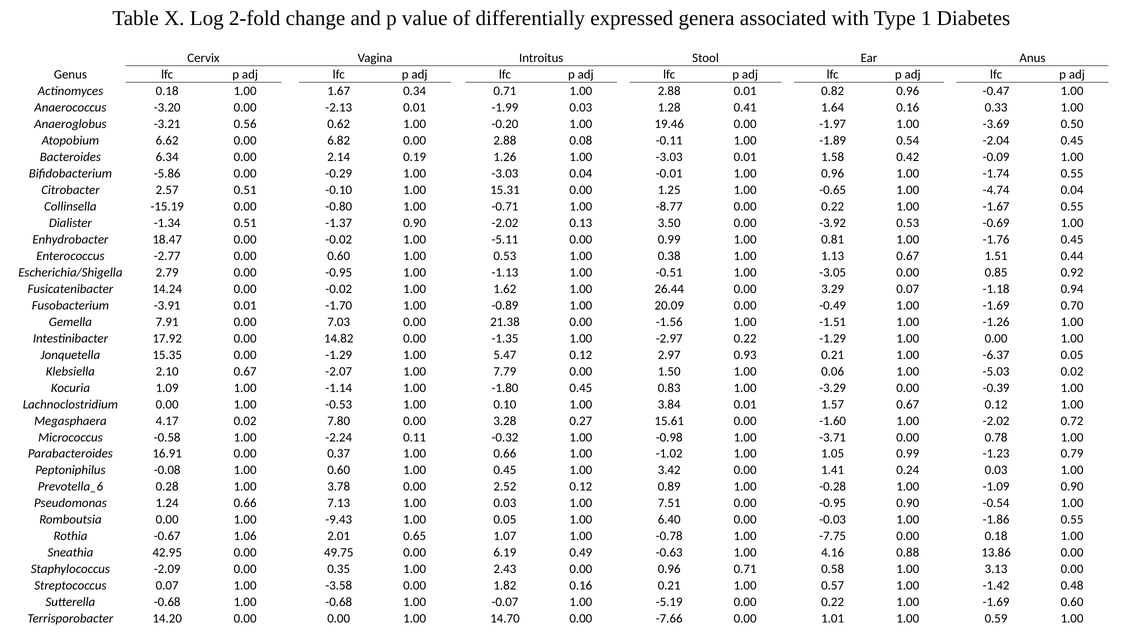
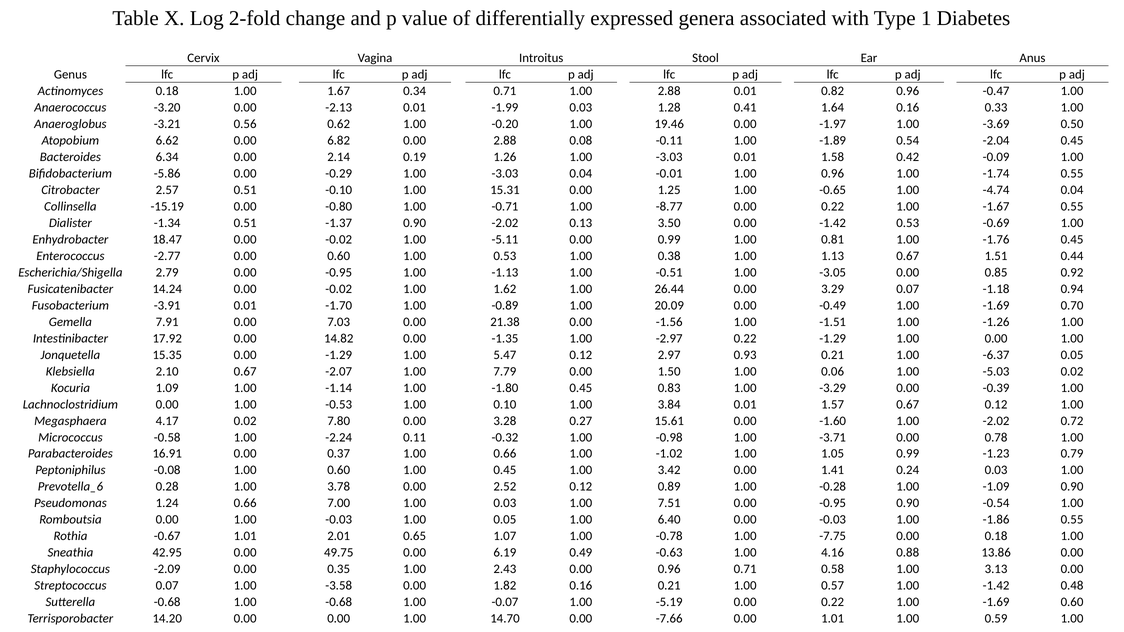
0.00 -3.92: -3.92 -> -1.42 (833, 223)
7.13: 7.13 -> 7.00 (339, 503)
1.00 -9.43: -9.43 -> -0.03 (339, 520)
-0.67 1.06: 1.06 -> 1.01 (245, 536)
